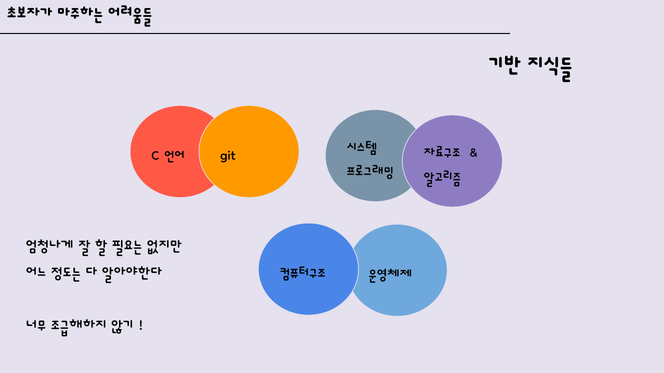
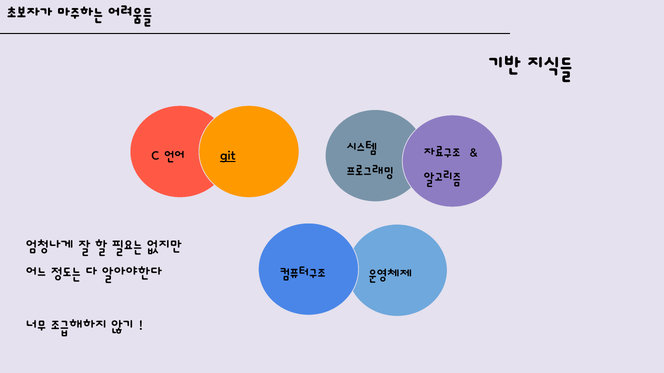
git underline: none -> present (228, 153)
